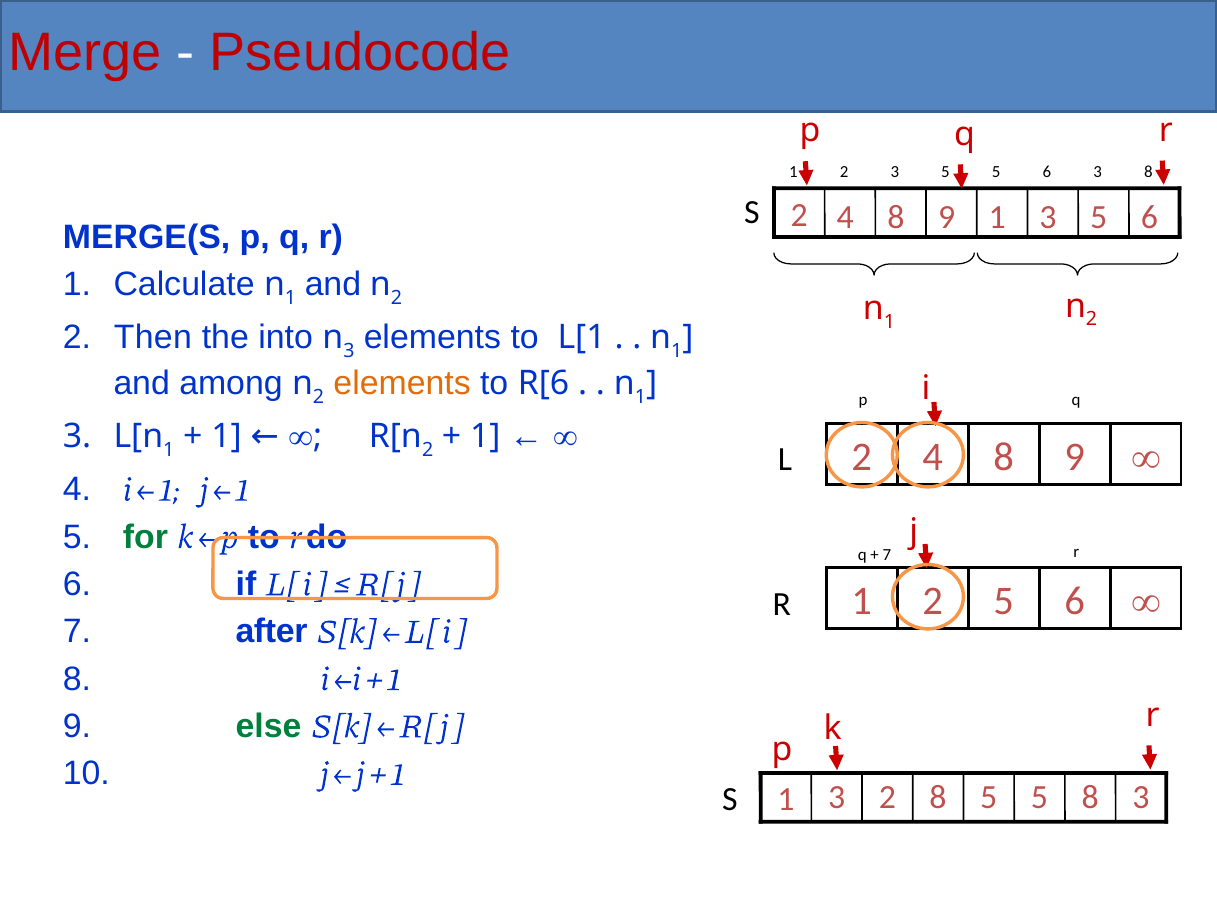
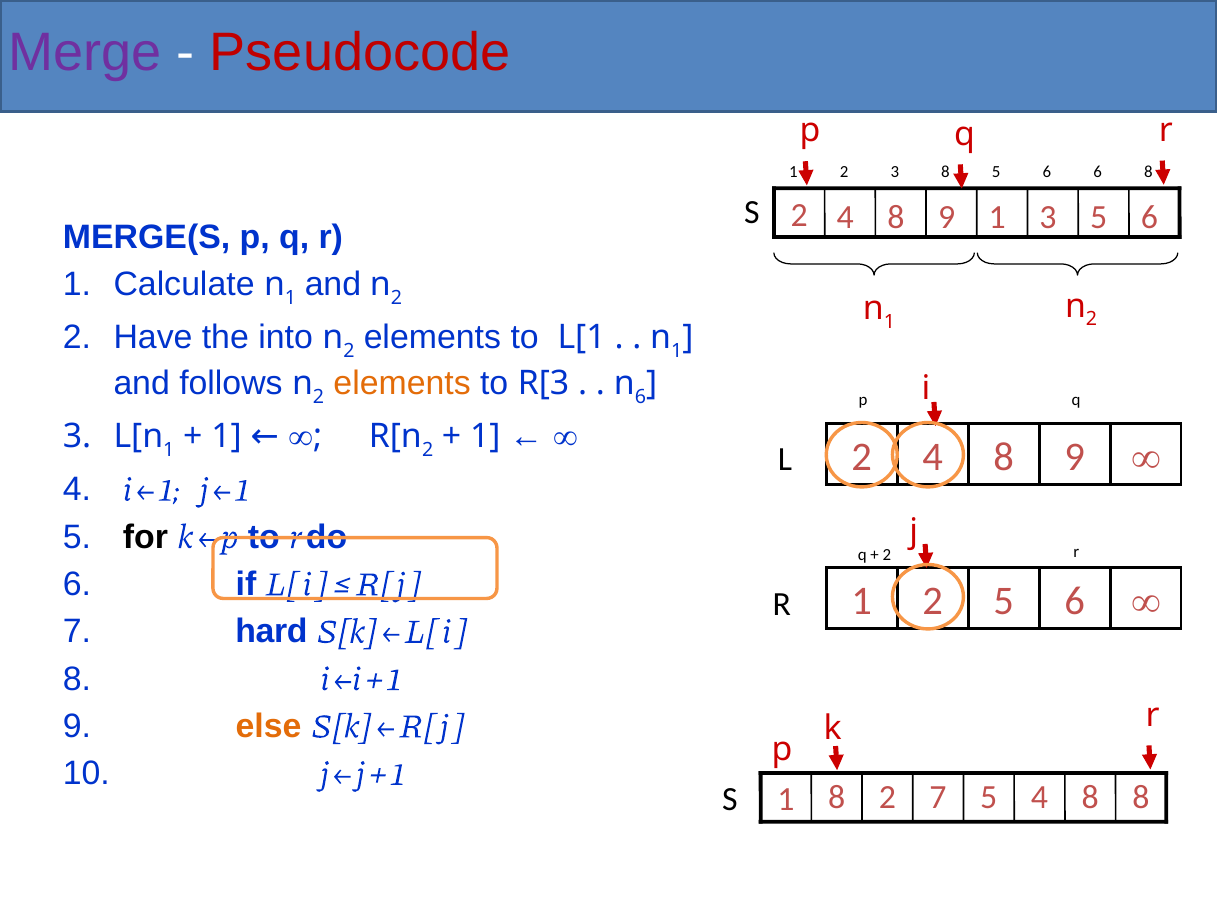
Merge colour: red -> purple (85, 53)
3 5: 5 -> 8 (945, 172)
6 3: 3 -> 6 (1098, 172)
Then: Then -> Have (153, 338)
3: 3 -> 2 (349, 351)
among: among -> follows (231, 384)
R[6: R[6 -> R[3 (544, 384)
1: 1 -> 6 (640, 397)
for colour: green -> black (145, 537)
7: 7 -> 2 (887, 555)
after: after -> hard (271, 631)
else colour: green -> orange (269, 726)
2 8: 8 -> 7 (938, 797)
5: 5 -> 4 (1039, 797)
8 3: 3 -> 8 (1141, 797)
S 3: 3 -> 8 (837, 797)
